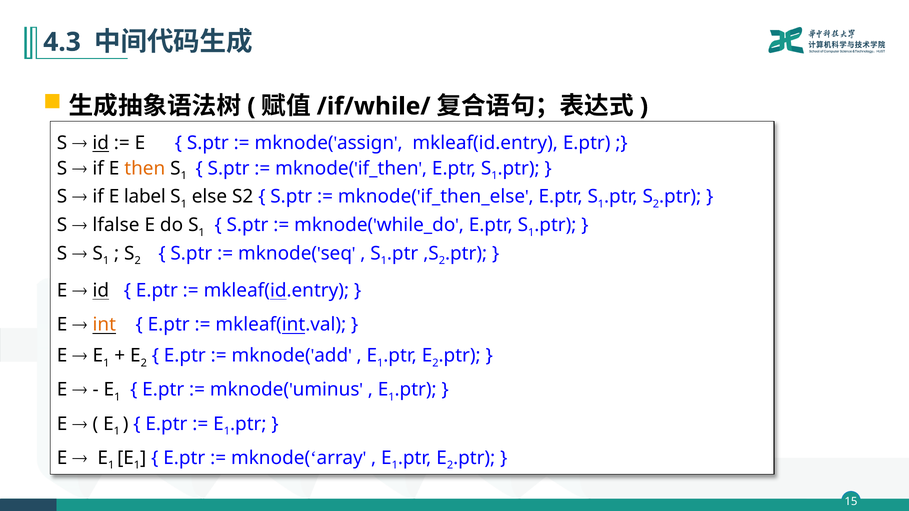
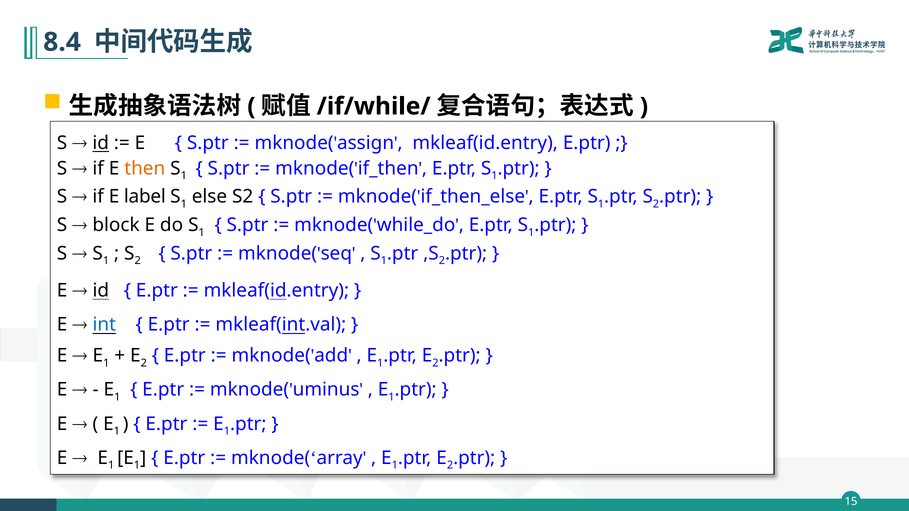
4.3: 4.3 -> 8.4 (62, 42)
lfalse: lfalse -> block (116, 225)
int colour: orange -> blue (104, 325)
